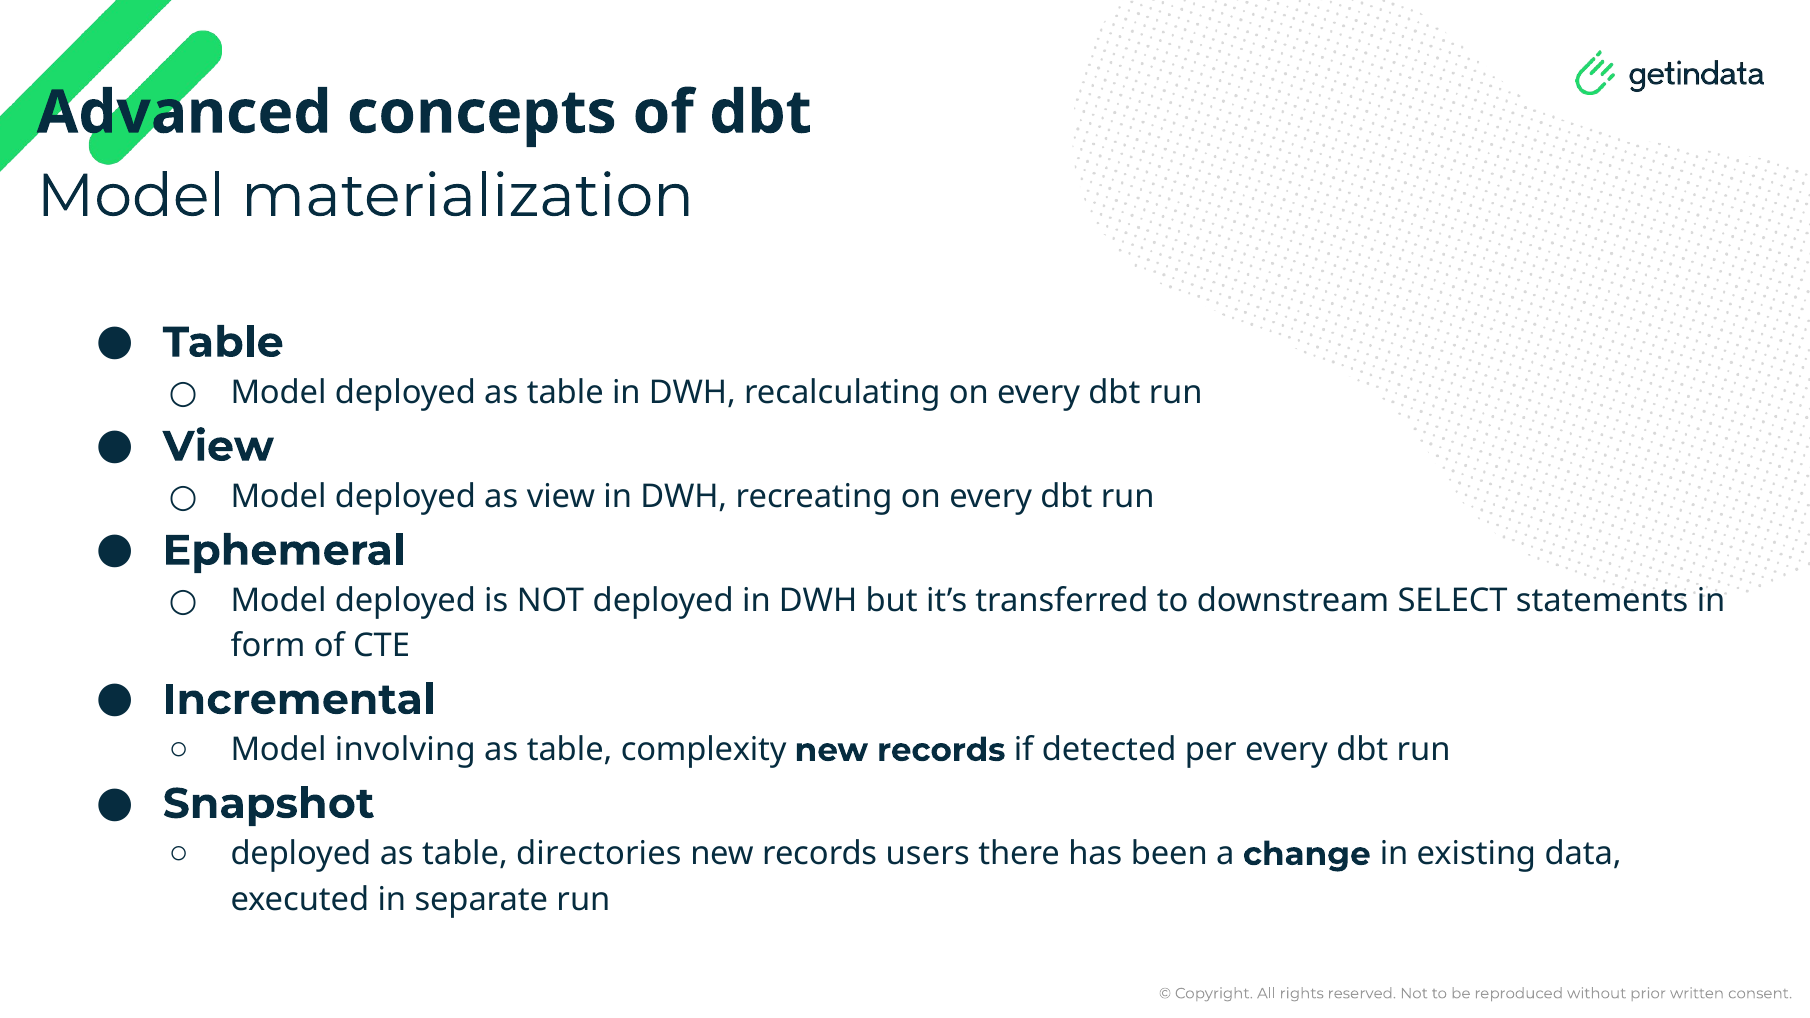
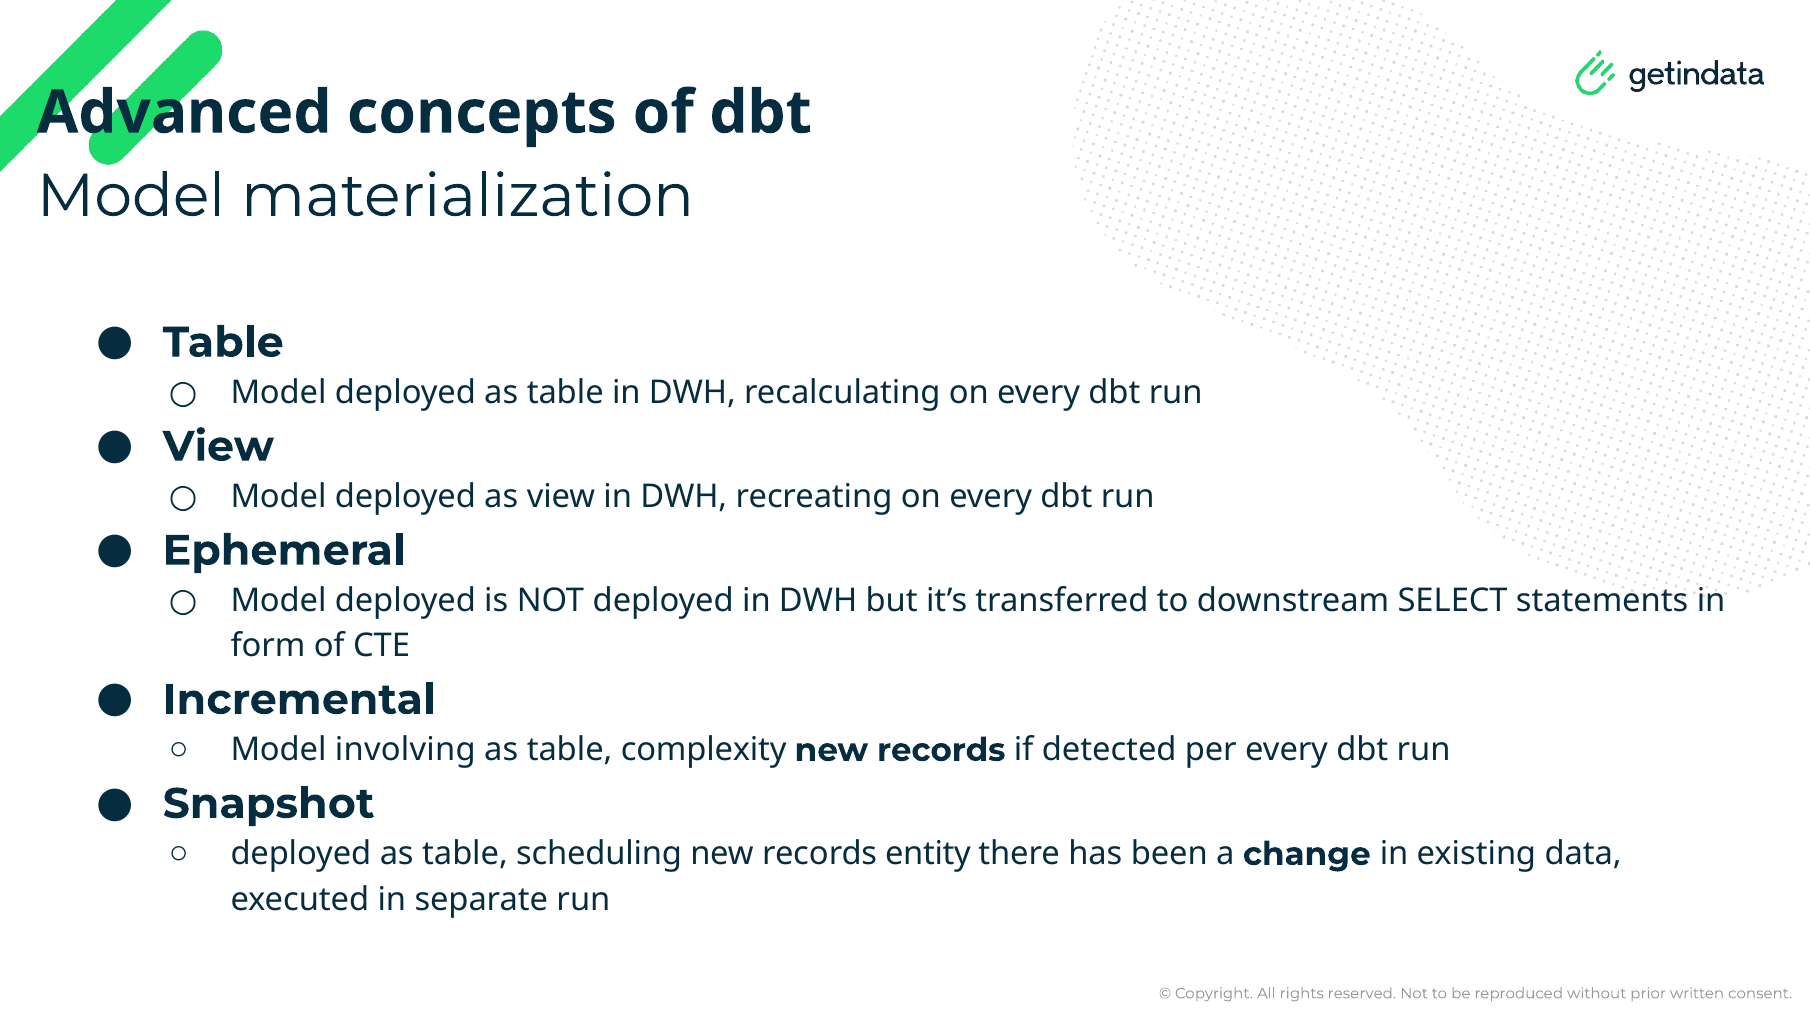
directories: directories -> scheduling (599, 854)
users: users -> entity (928, 854)
